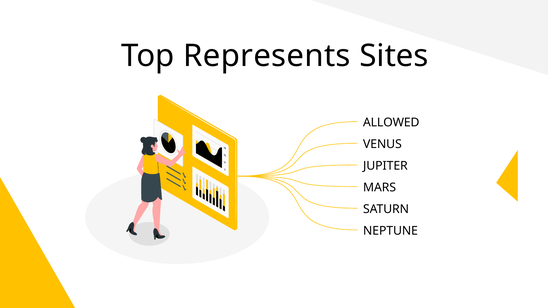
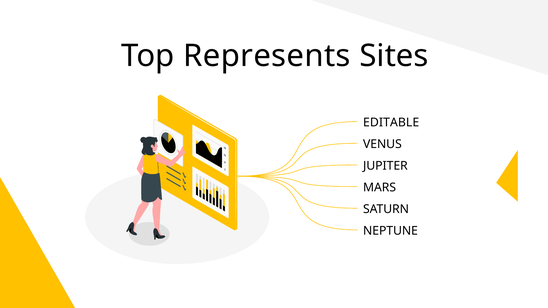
ALLOWED: ALLOWED -> EDITABLE (391, 123)
